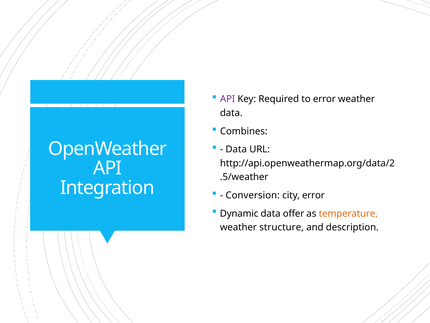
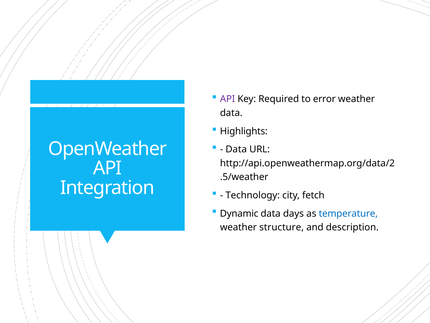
Combines: Combines -> Highlights (244, 131)
Conversion: Conversion -> Technology (253, 195)
city error: error -> fetch (313, 195)
offer: offer -> days (293, 213)
temperature colour: orange -> blue (348, 213)
